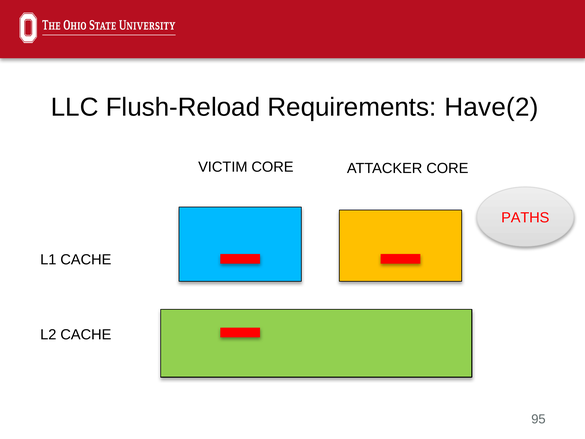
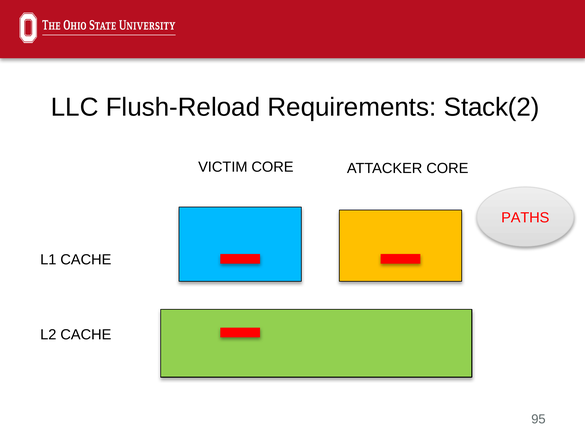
Have(2: Have(2 -> Stack(2 (492, 107)
